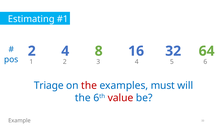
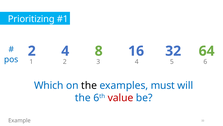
Estimating: Estimating -> Prioritizing (31, 19)
Triage: Triage -> Which (49, 85)
the colour: red -> black (89, 85)
